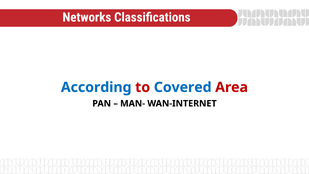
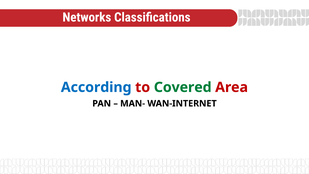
Covered colour: blue -> green (183, 87)
